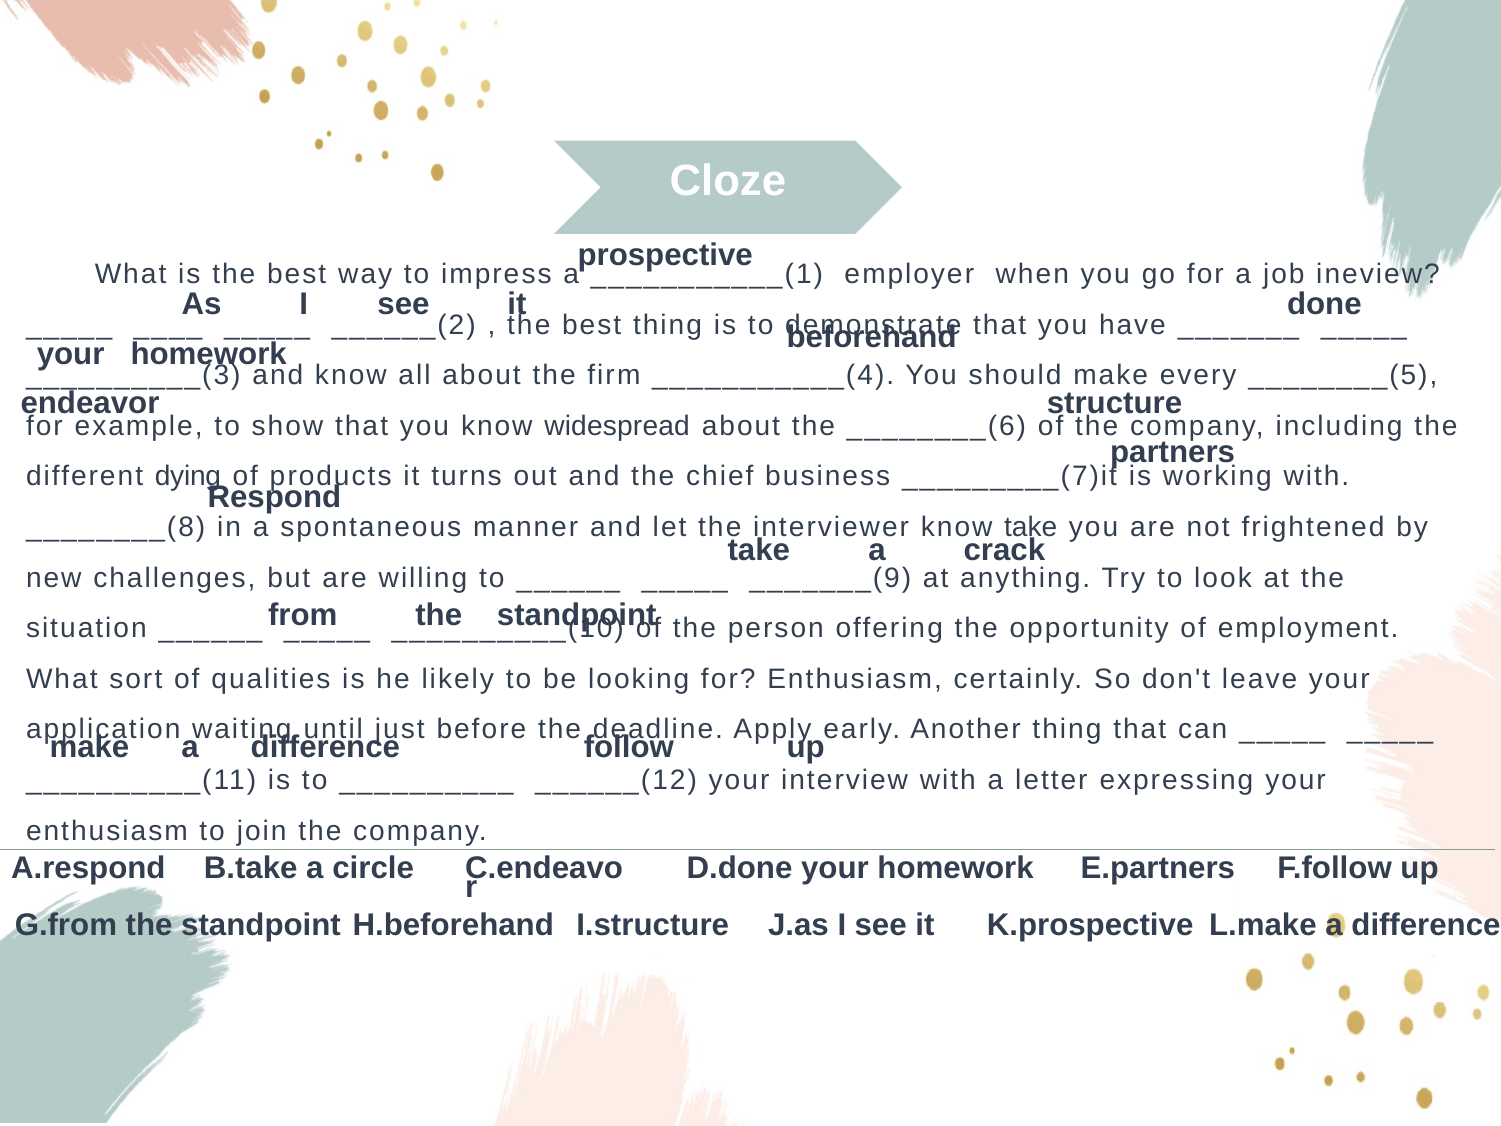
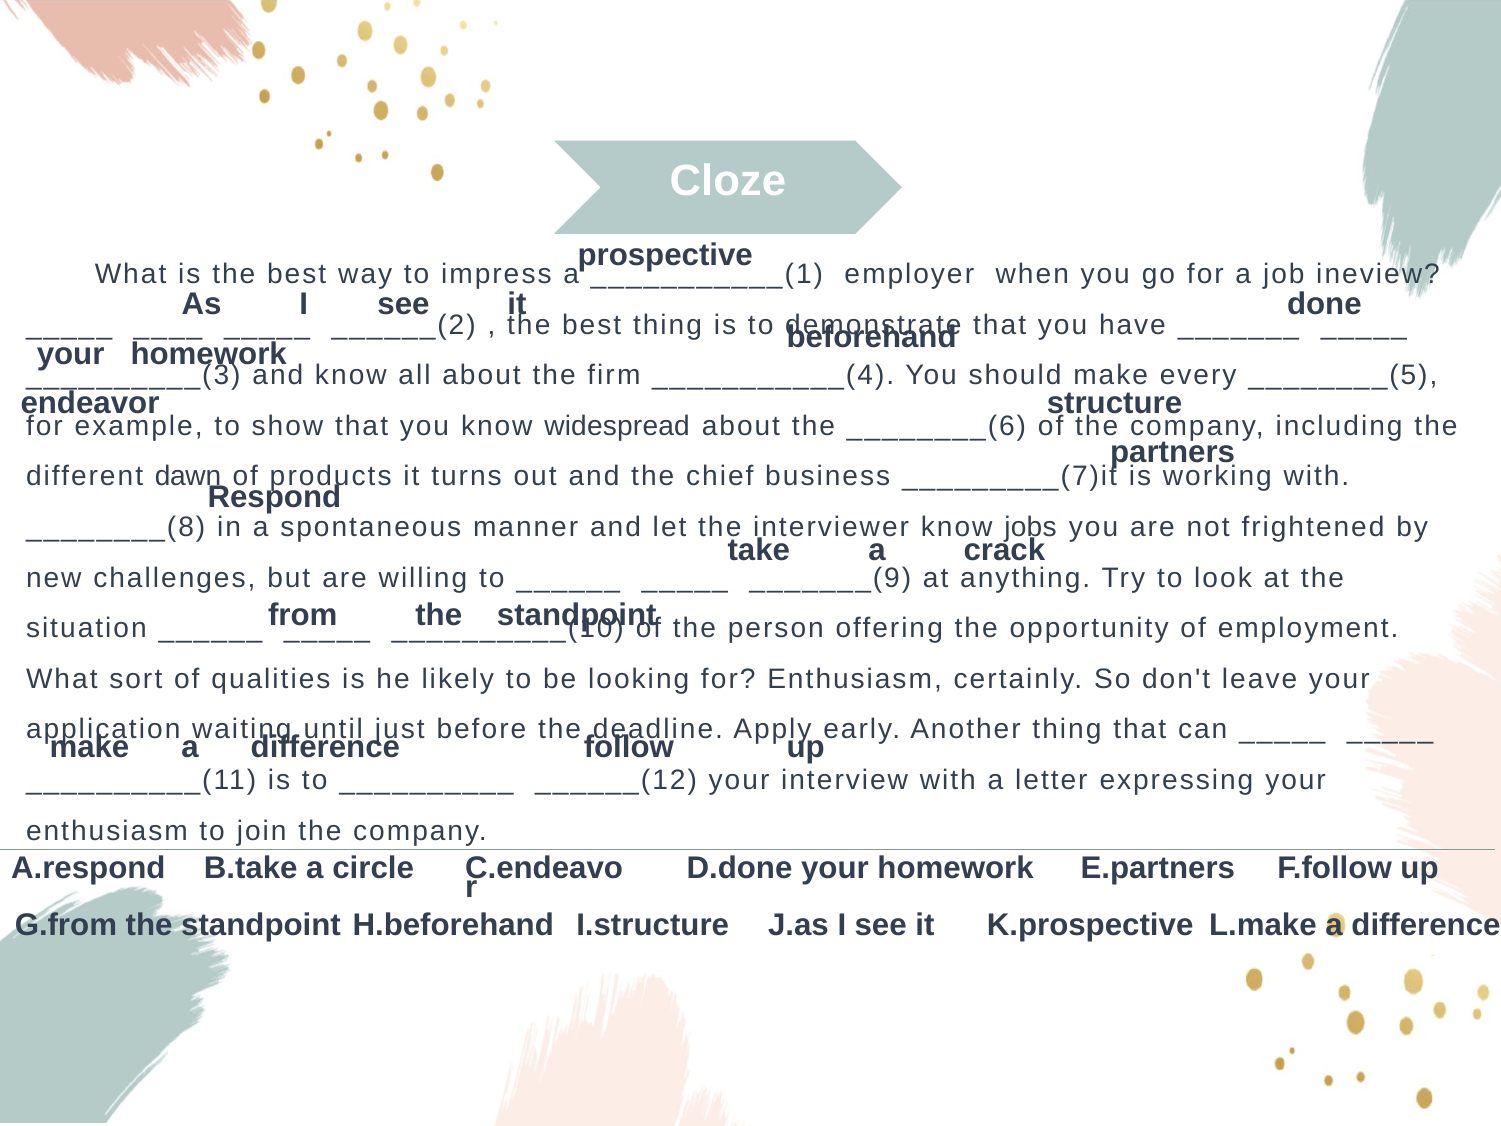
dying: dying -> dawn (188, 476)
know take: take -> jobs (1031, 527)
